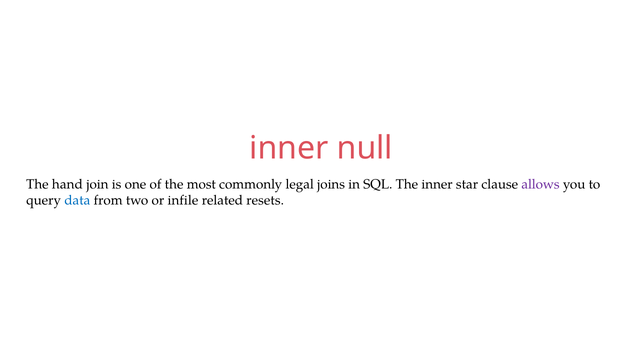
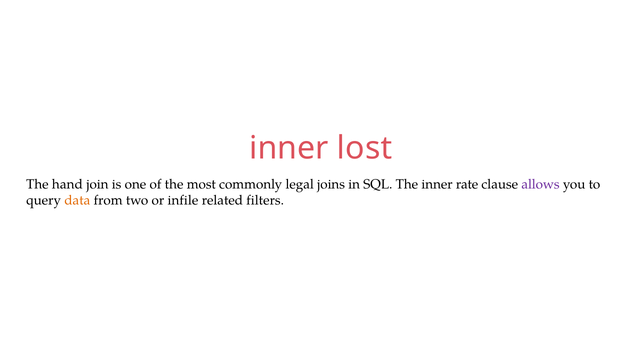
null: null -> lost (365, 148)
star: star -> rate (467, 184)
data colour: blue -> orange (77, 200)
resets: resets -> filters (265, 200)
